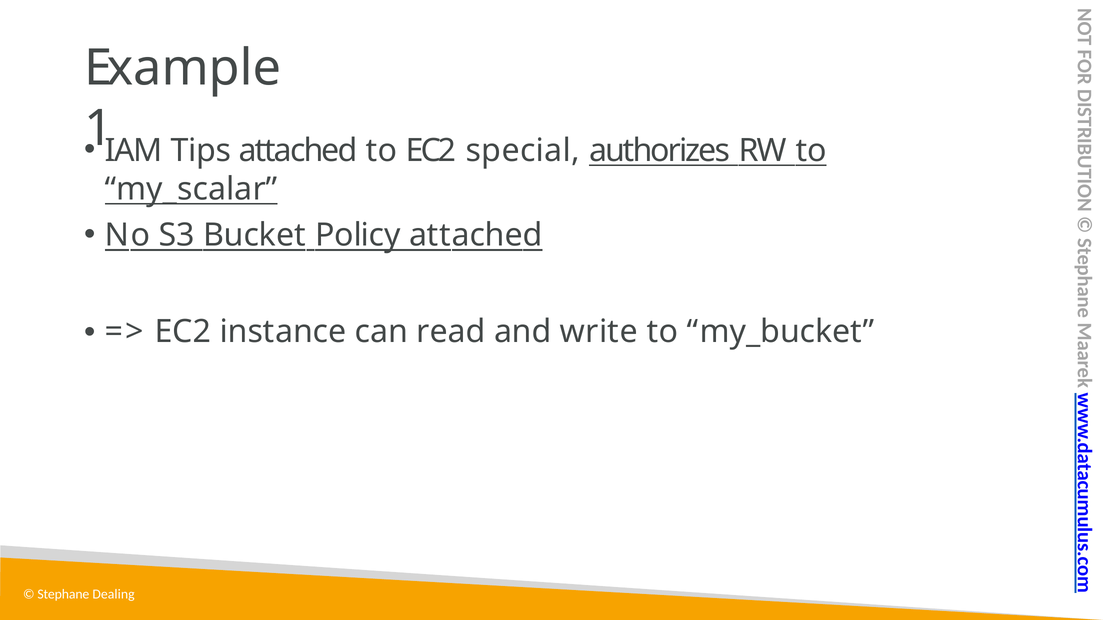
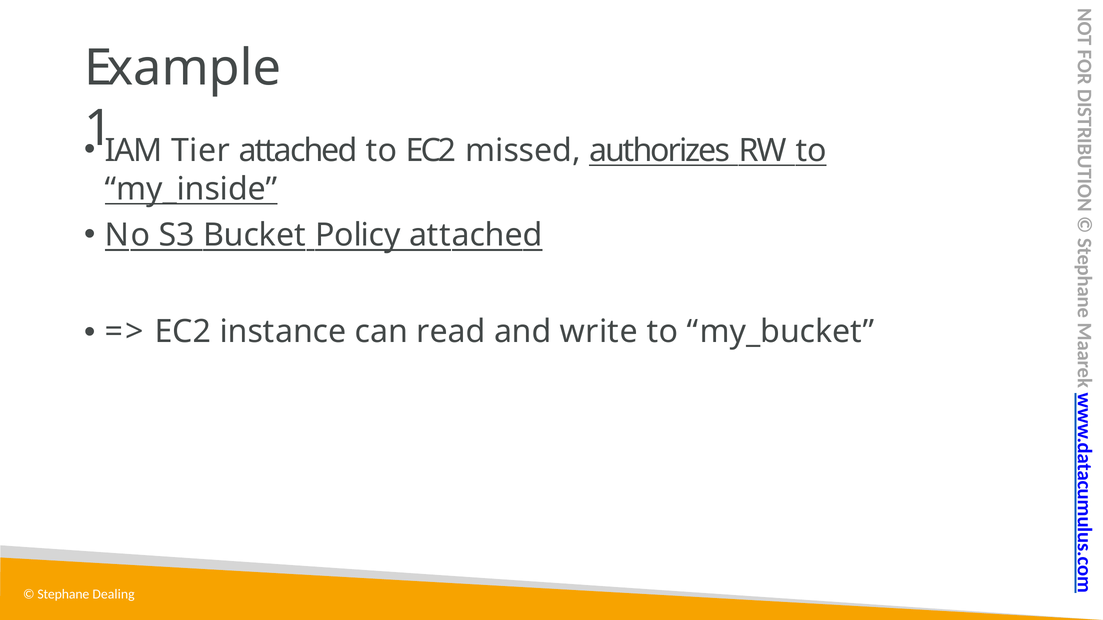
Tips: Tips -> Tier (201, 151)
special: special -> missed (523, 151)
my_scalar: my_scalar -> my_inside (191, 189)
